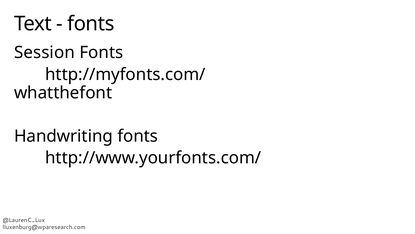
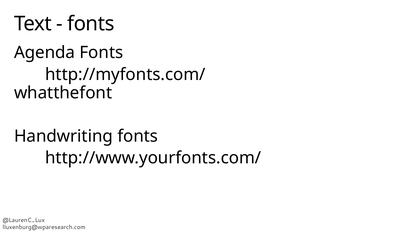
Session: Session -> Agenda (45, 53)
